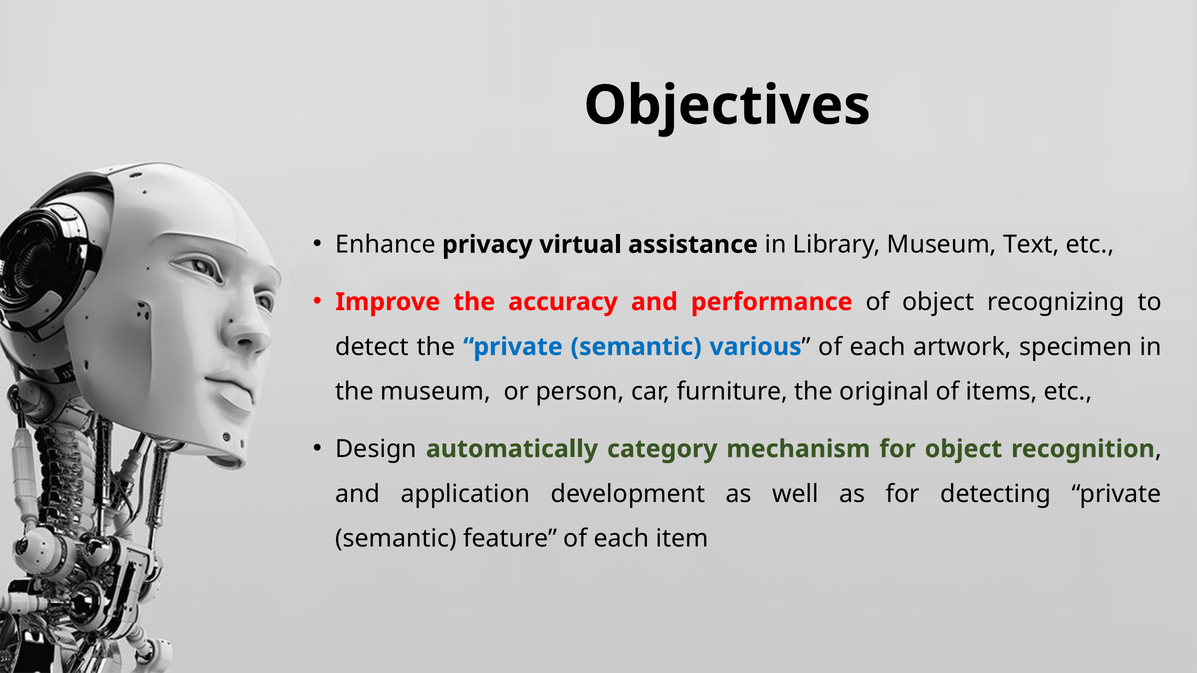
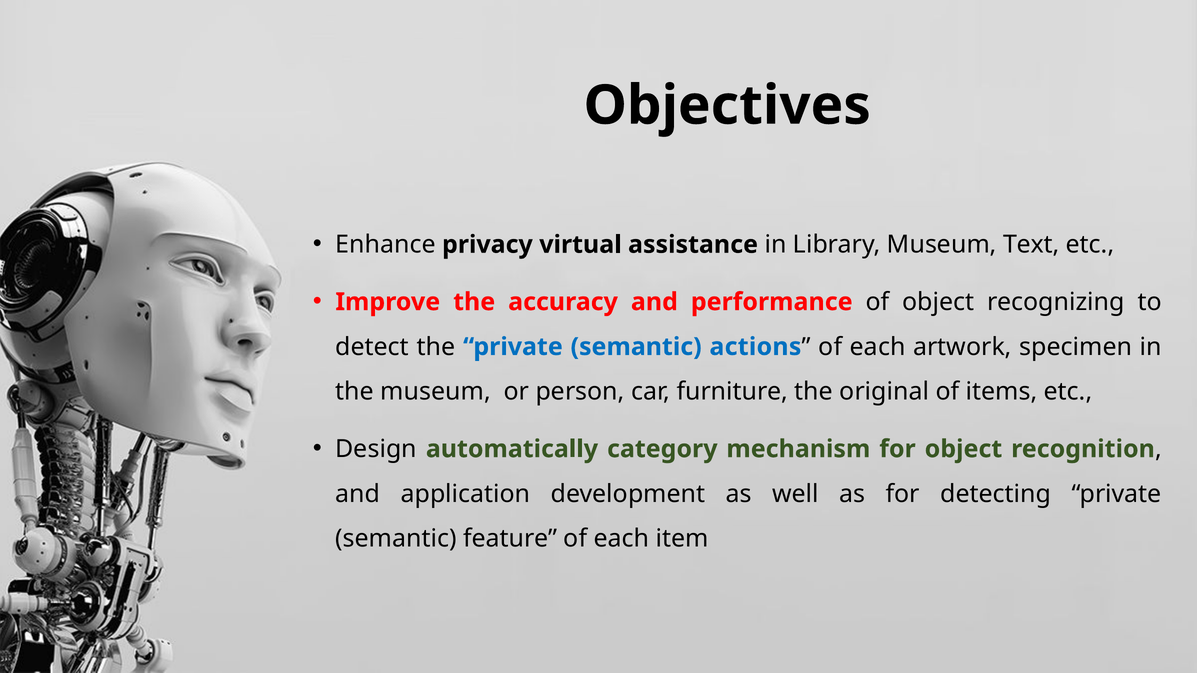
various: various -> actions (755, 347)
